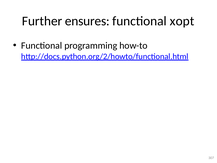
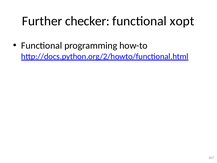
ensures: ensures -> checker (87, 21)
